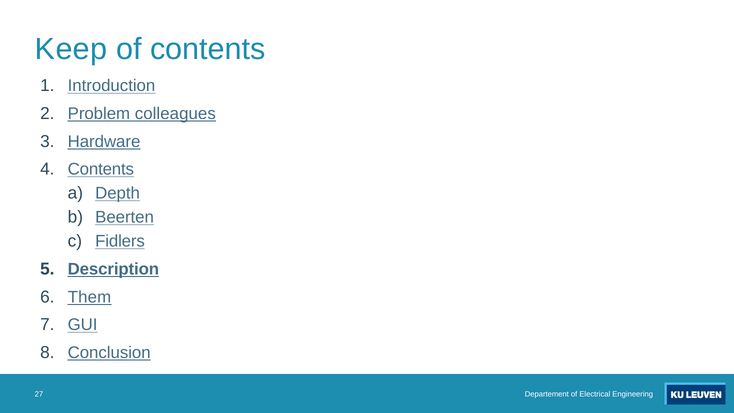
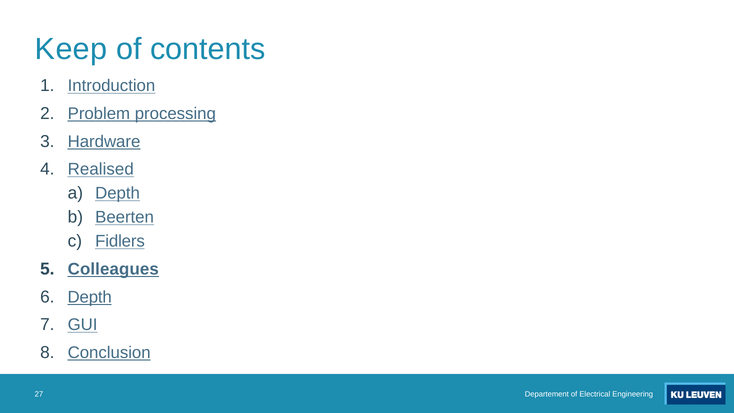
colleagues: colleagues -> processing (175, 114)
Contents: Contents -> Realised (101, 169)
Description: Description -> Colleagues (113, 269)
Them: Them -> Depth (90, 297)
